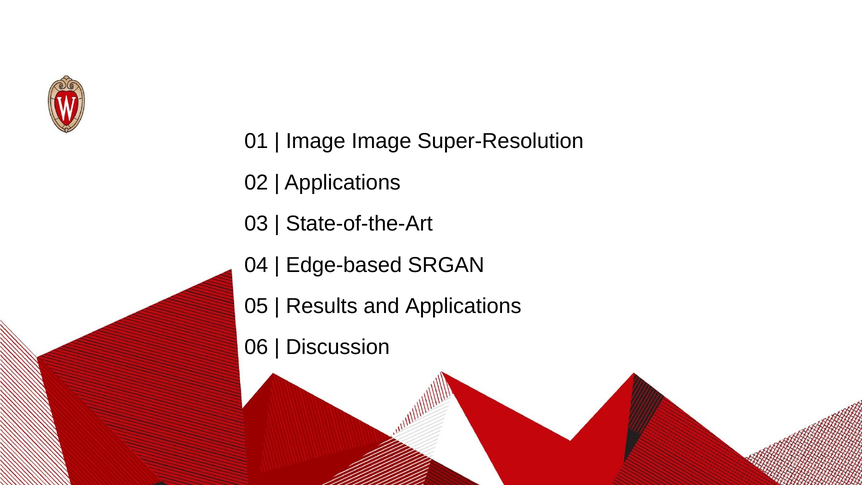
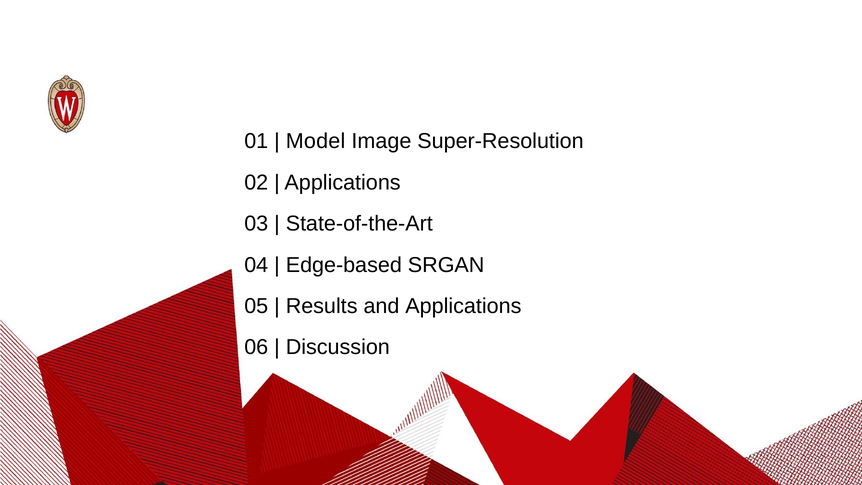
Image: Image -> Model (316, 141)
